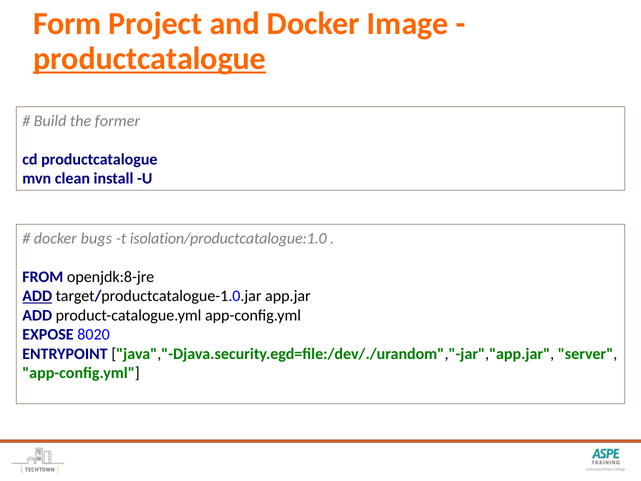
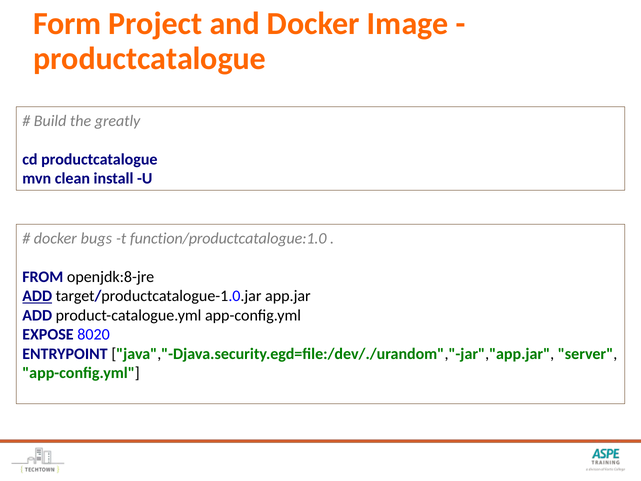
productcatalogue underline: present -> none (150, 58)
former: former -> greatly (118, 121)
isolation/productcatalogue:1.0: isolation/productcatalogue:1.0 -> function/productcatalogue:1.0 (228, 238)
